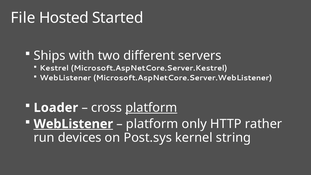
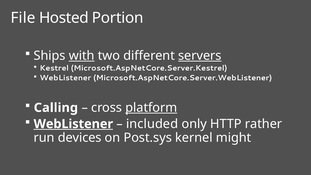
Started: Started -> Portion (118, 18)
with underline: none -> present (82, 56)
servers underline: none -> present (200, 56)
Loader: Loader -> Calling (56, 108)
platform: platform -> included (152, 124)
string: string -> might (234, 138)
